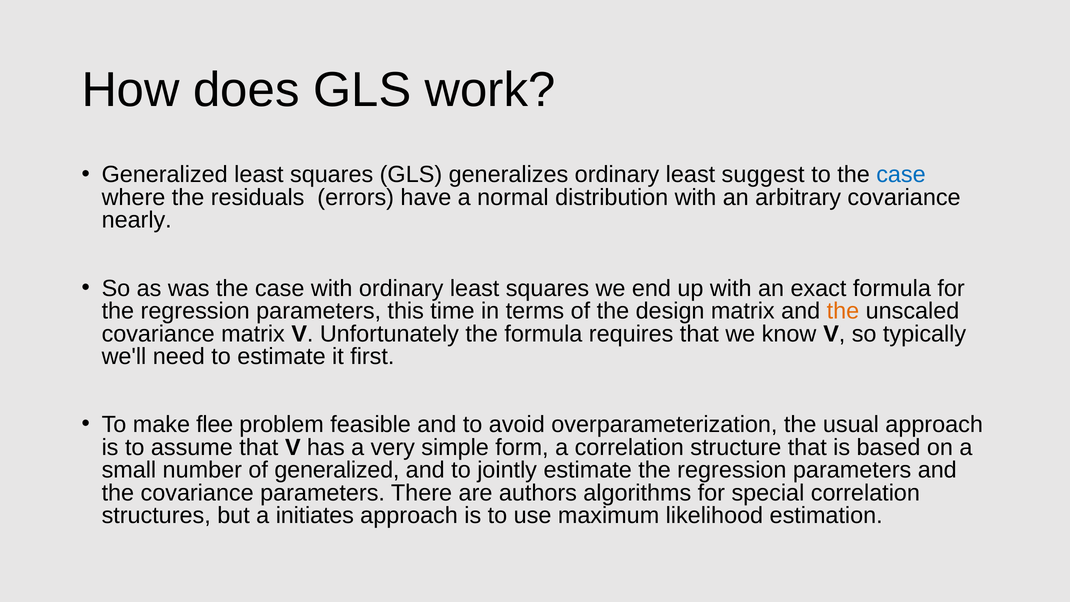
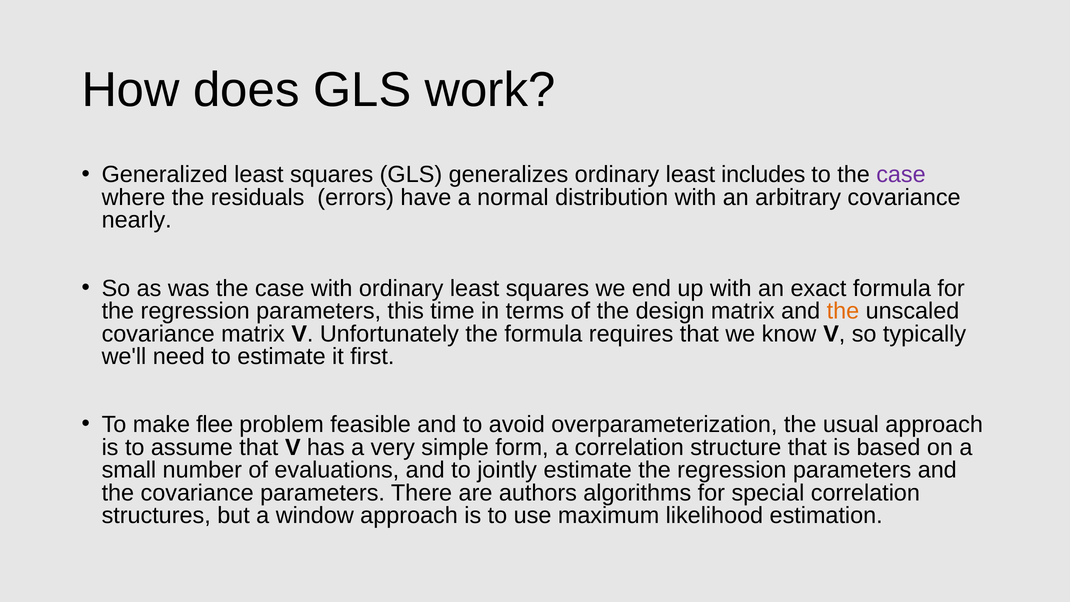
suggest: suggest -> includes (763, 175)
case colour: blue -> purple (901, 175)
of generalized: generalized -> evaluations (337, 470)
initiates: initiates -> window (315, 516)
